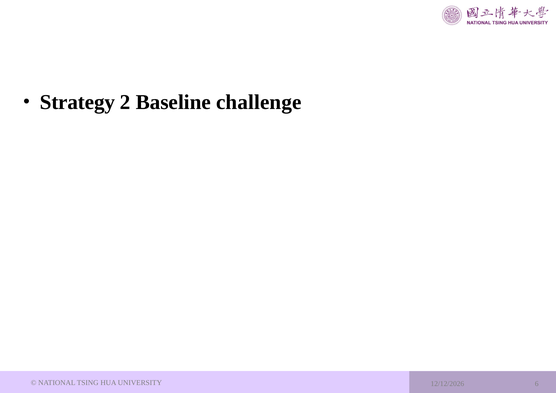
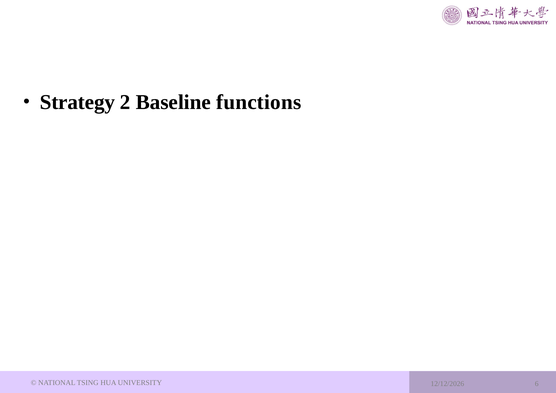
challenge: challenge -> functions (259, 102)
